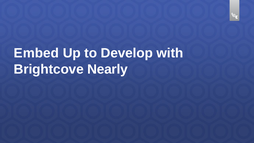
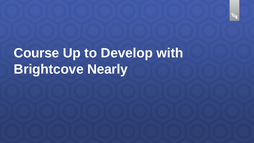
Embed: Embed -> Course (36, 53)
